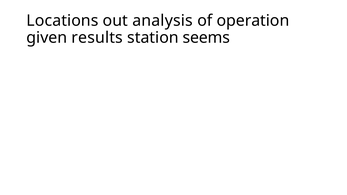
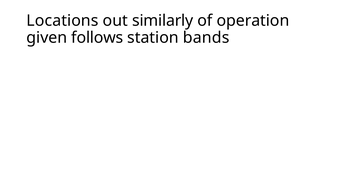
analysis: analysis -> similarly (163, 21)
results: results -> follows (97, 38)
seems: seems -> bands (206, 38)
